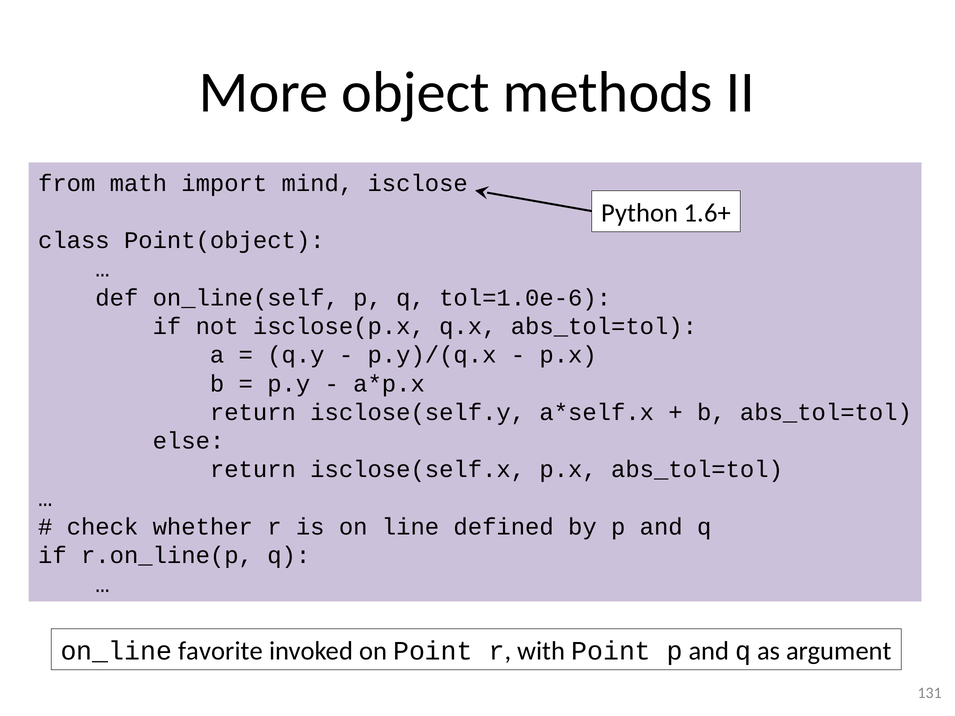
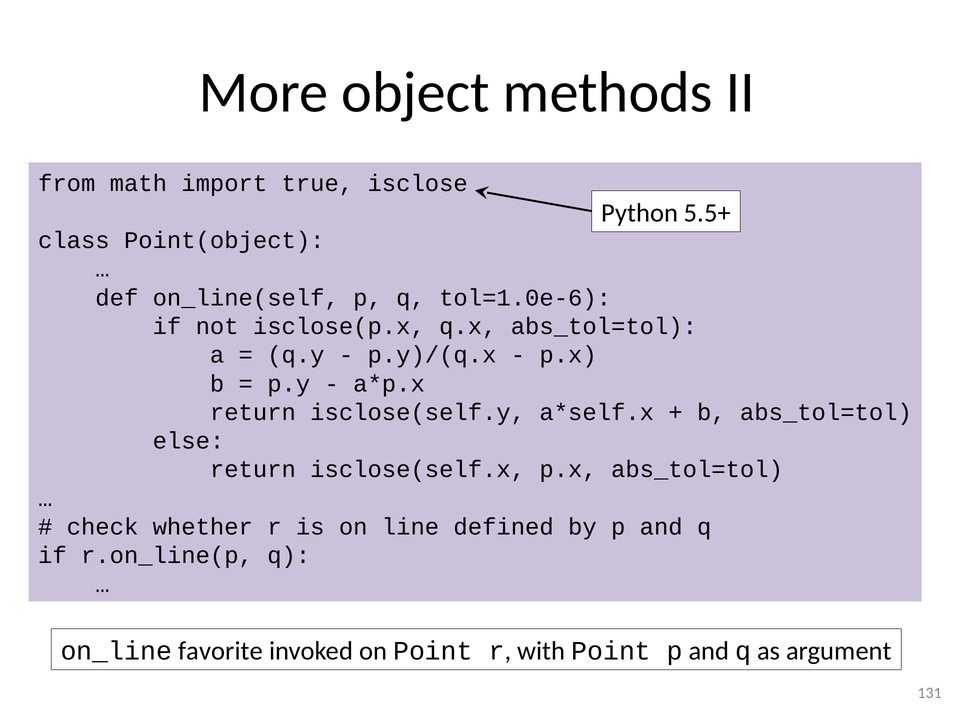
mind: mind -> true (317, 183)
1.6+: 1.6+ -> 5.5+ (707, 213)
